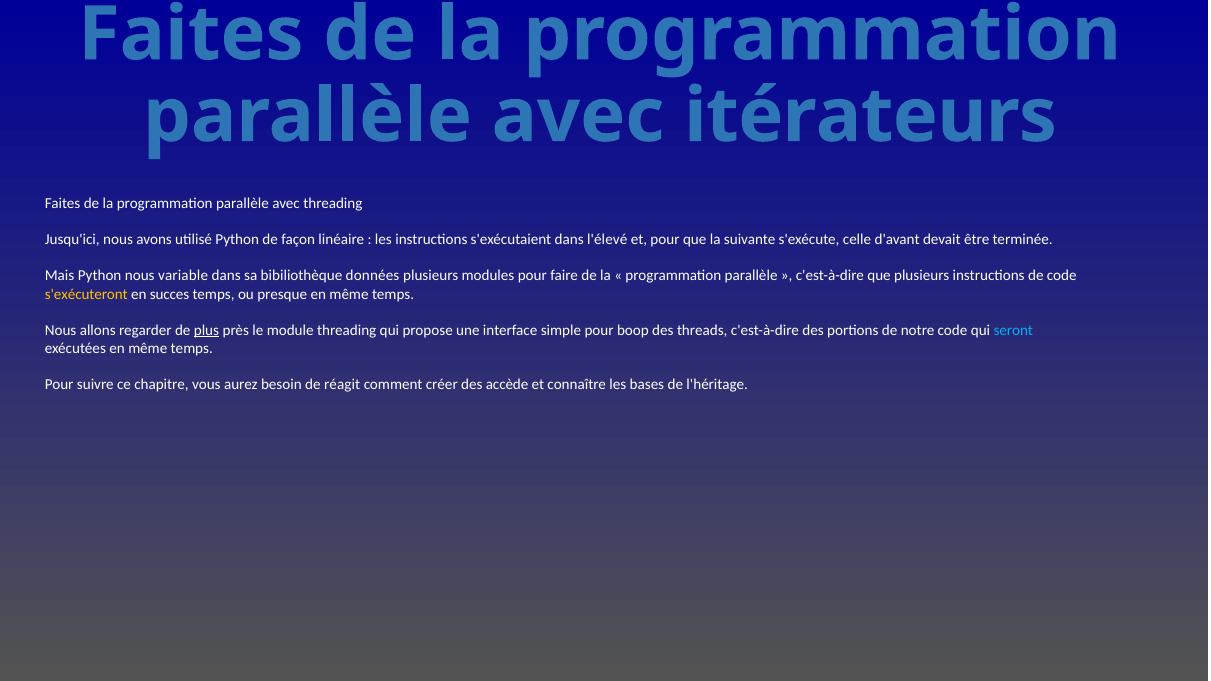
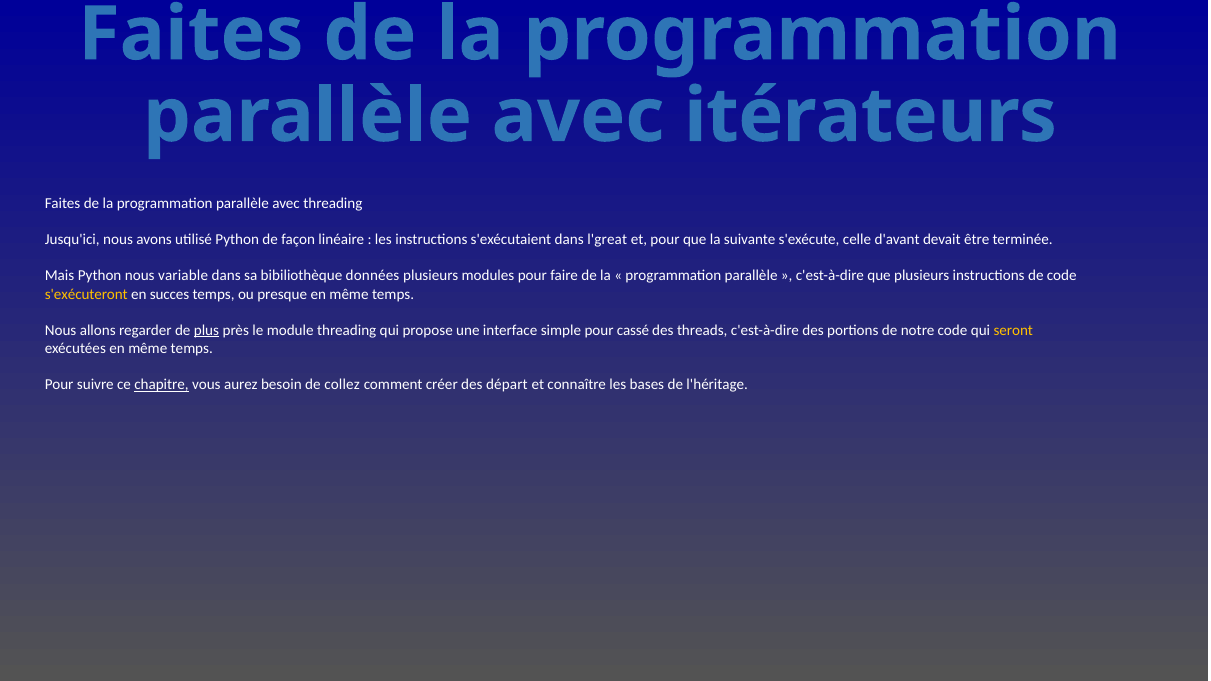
l'élevé: l'élevé -> l'great (607, 240)
boop: boop -> cassé (633, 330)
seront colour: light blue -> yellow (1013, 330)
chapitre underline: none -> present (161, 385)
réagit: réagit -> collez (342, 385)
accède: accède -> départ (507, 385)
